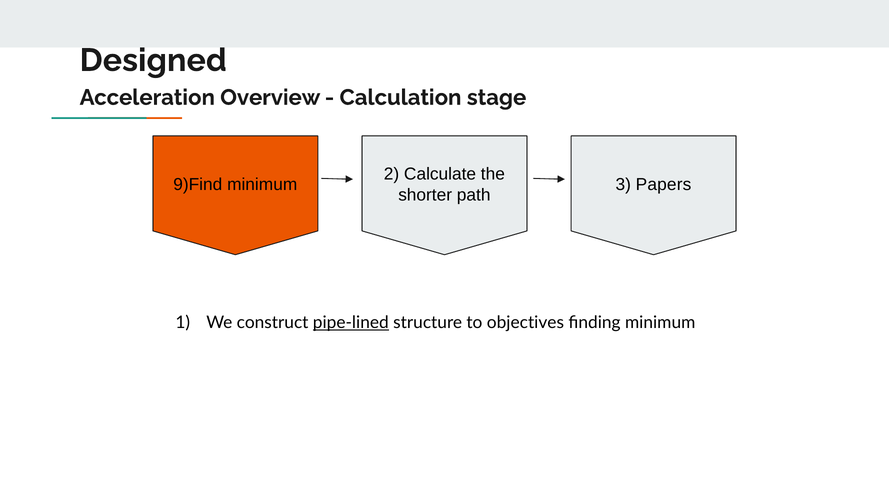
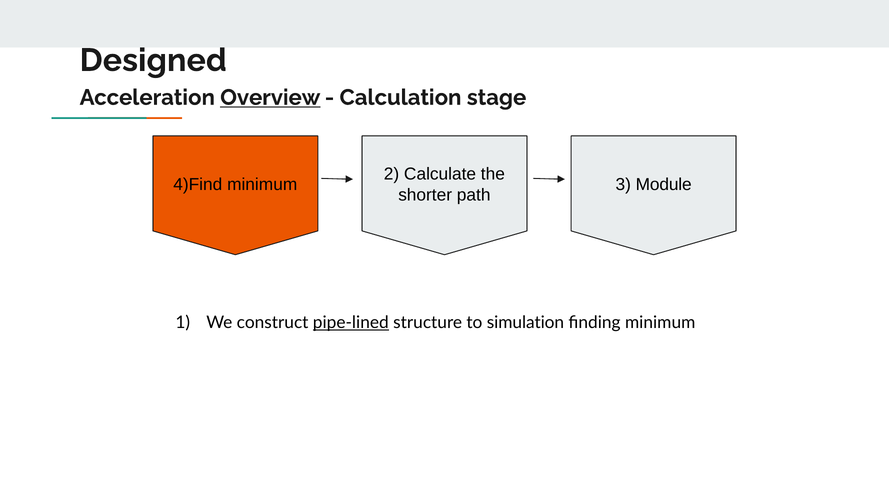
Overview underline: none -> present (270, 97)
9)Find: 9)Find -> 4)Find (198, 185)
Papers: Papers -> Module (664, 185)
objectives: objectives -> simulation (525, 323)
